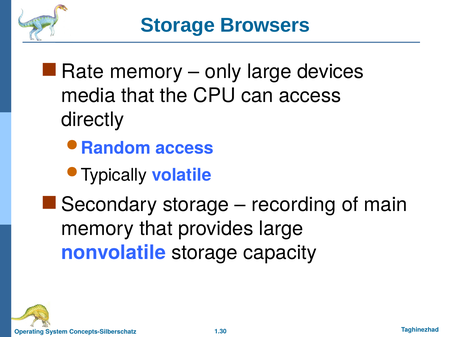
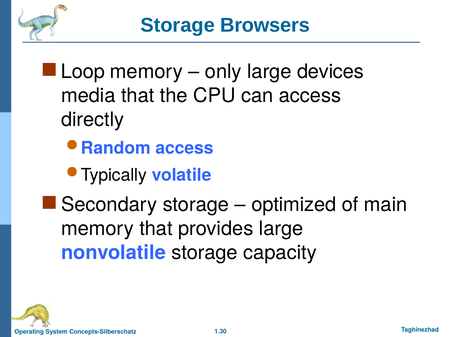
Rate: Rate -> Loop (83, 72)
recording: recording -> optimized (294, 205)
